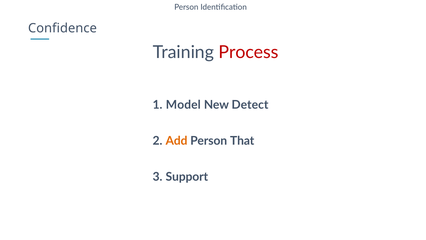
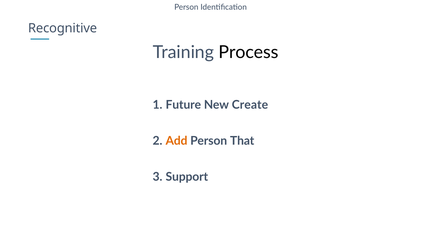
Confidence: Confidence -> Recognitive (63, 28)
Process colour: red -> black (249, 52)
Model: Model -> Future (183, 105)
Detect: Detect -> Create (250, 105)
